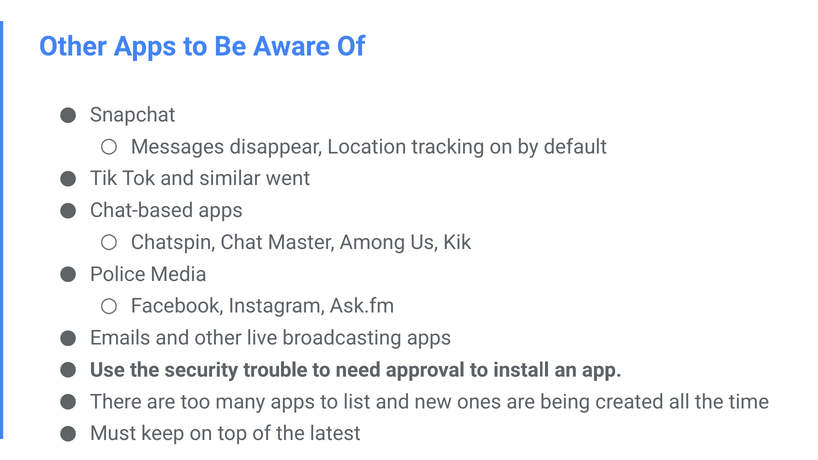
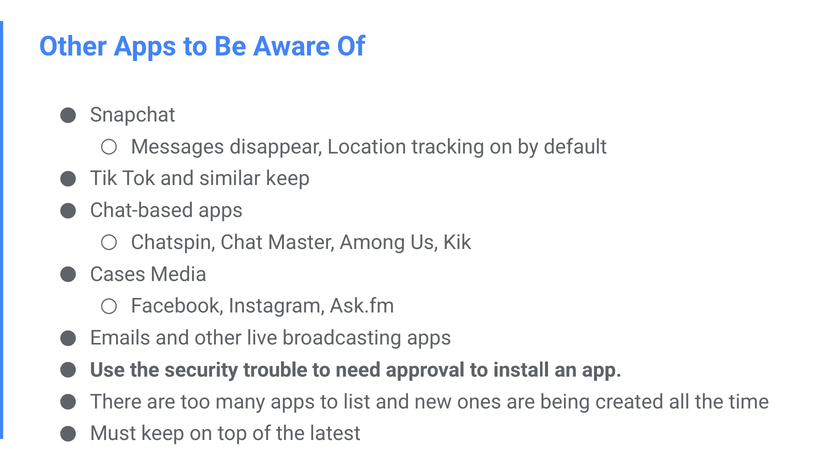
similar went: went -> keep (288, 179)
Police: Police -> Cases (118, 274)
